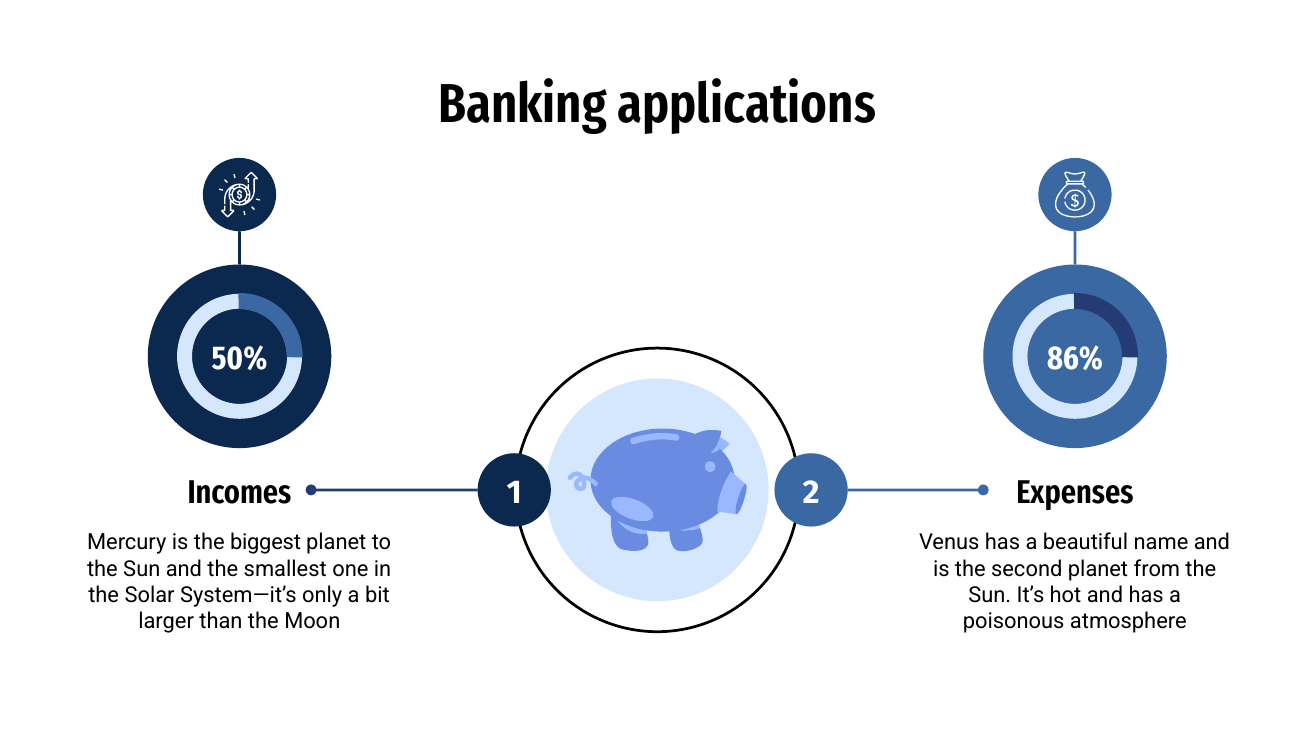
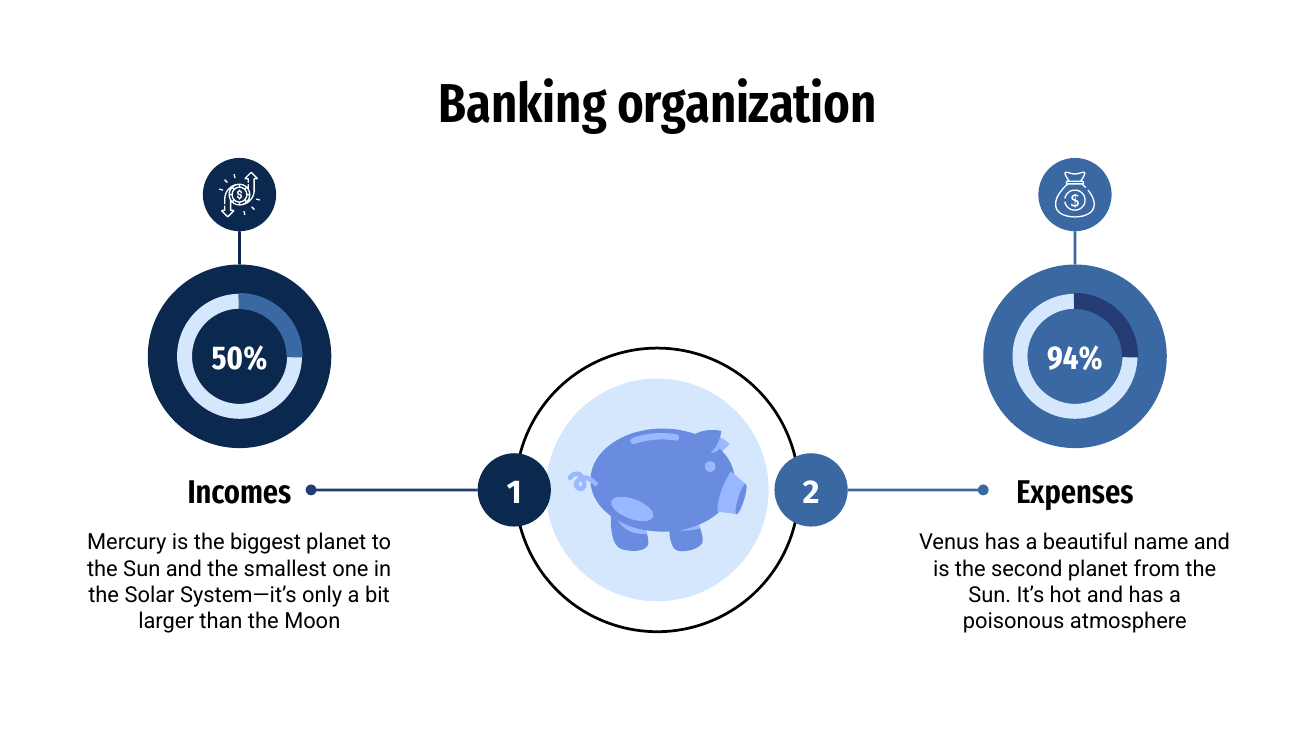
applications: applications -> organization (747, 104)
86%: 86% -> 94% (1075, 358)
